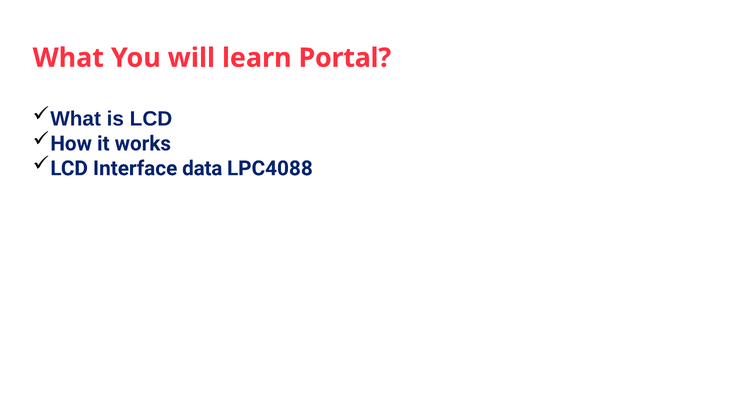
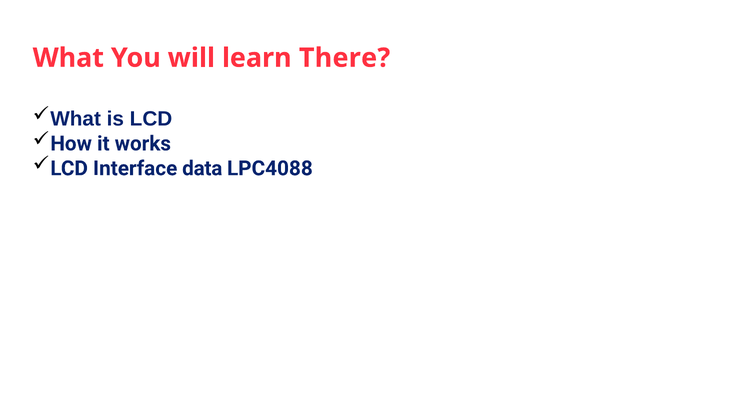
Portal: Portal -> There (345, 58)
